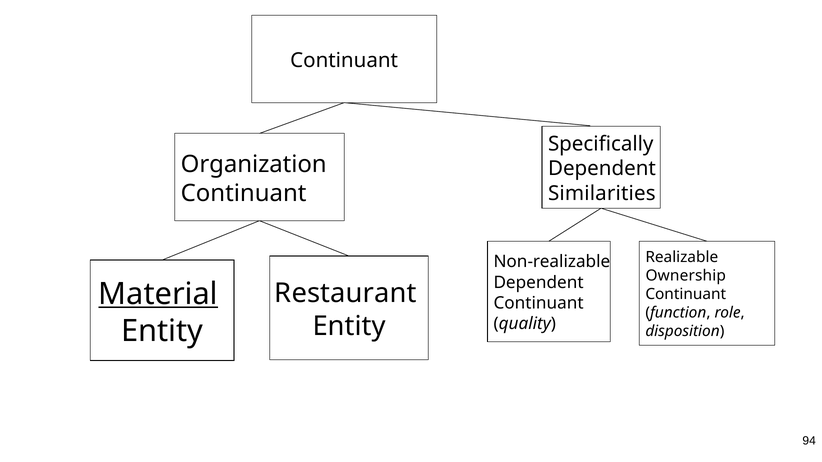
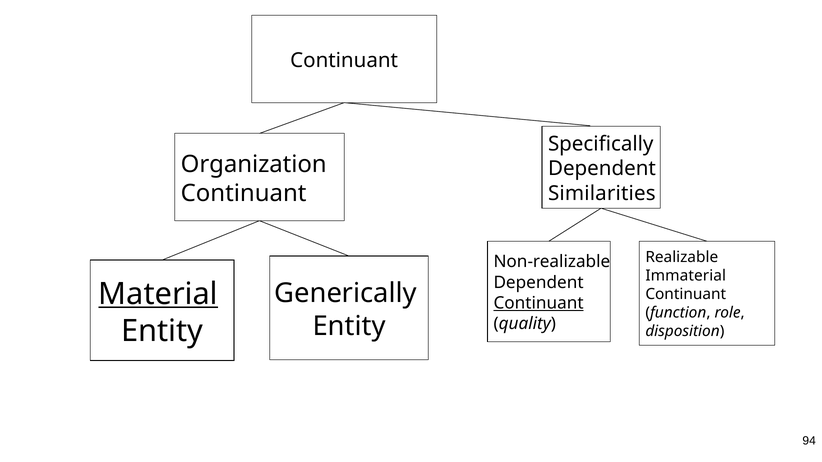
Ownership: Ownership -> Immaterial (686, 276)
Restaurant: Restaurant -> Generically (345, 294)
Continuant underline: none -> present (539, 303)
